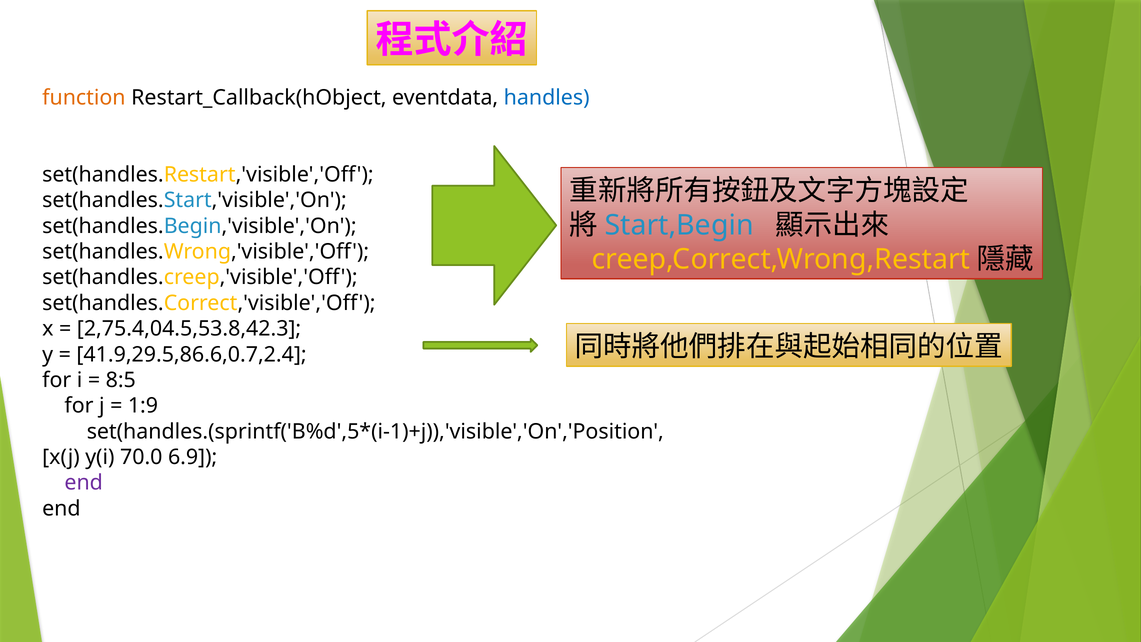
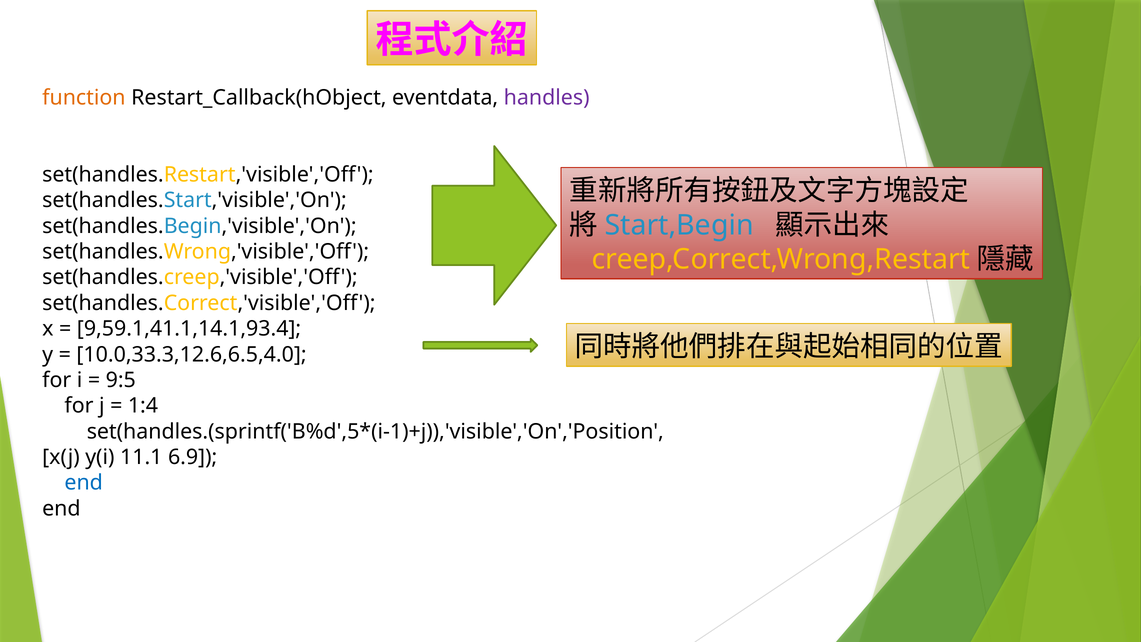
handles colour: blue -> purple (547, 98)
2,75.4,04.5,53.8,42.3: 2,75.4,04.5,53.8,42.3 -> 9,59.1,41.1,14.1,93.4 (189, 329)
41.9,29.5,86.6,0.7,2.4: 41.9,29.5,86.6,0.7,2.4 -> 10.0,33.3,12.6,6.5,4.0 (192, 354)
8:5: 8:5 -> 9:5 (121, 380)
1:9: 1:9 -> 1:4 (143, 406)
70.0: 70.0 -> 11.1 (141, 457)
end colour: purple -> blue (84, 483)
